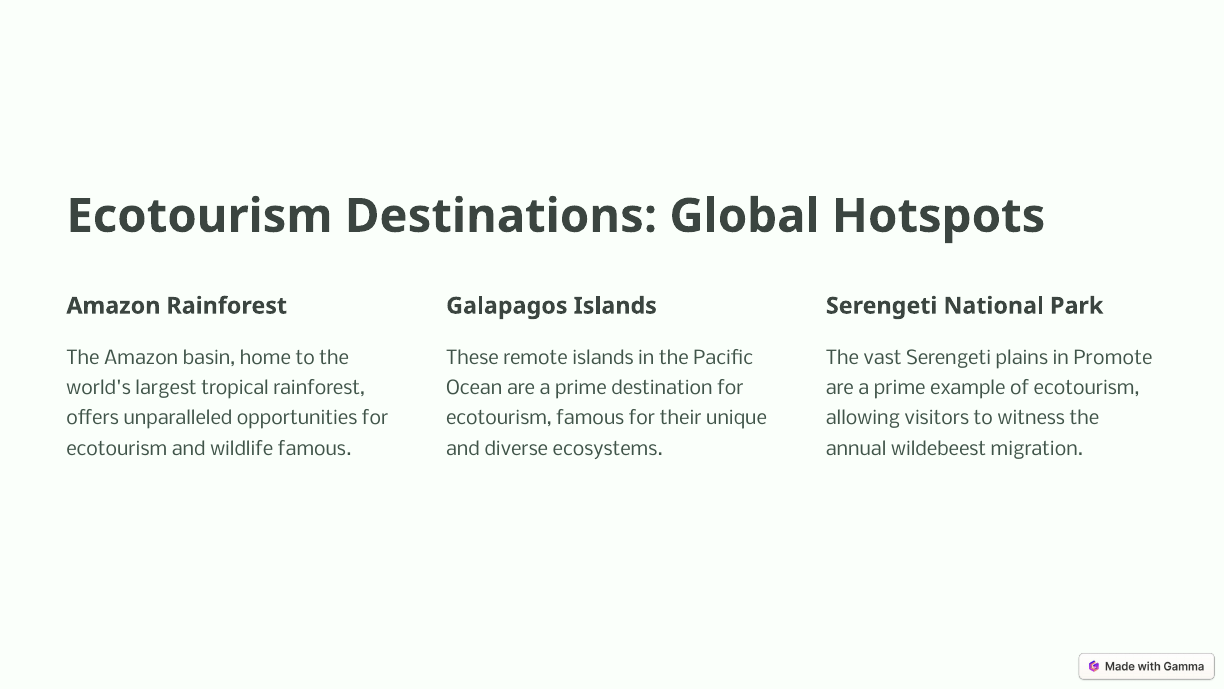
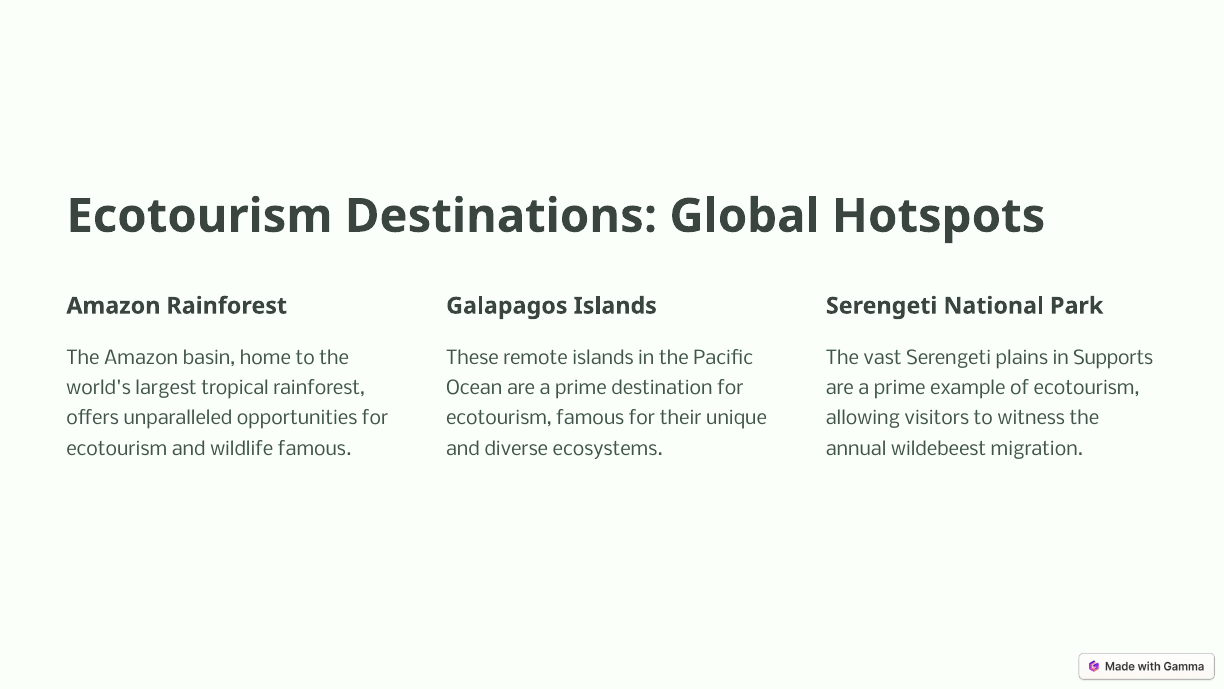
Promote: Promote -> Supports (1113, 358)
